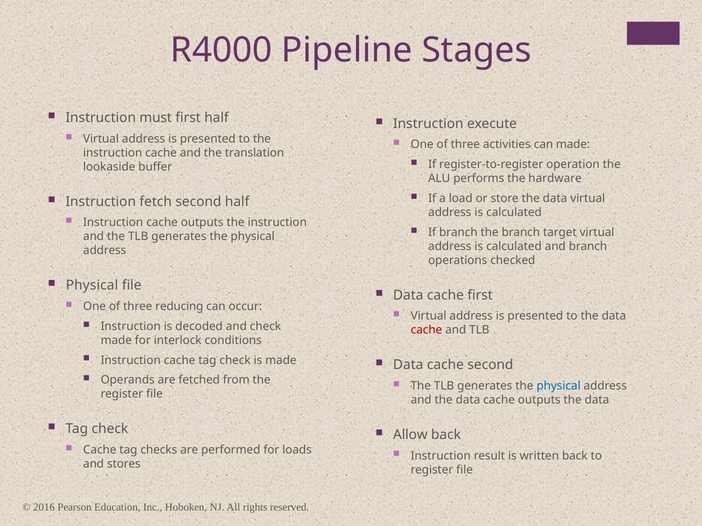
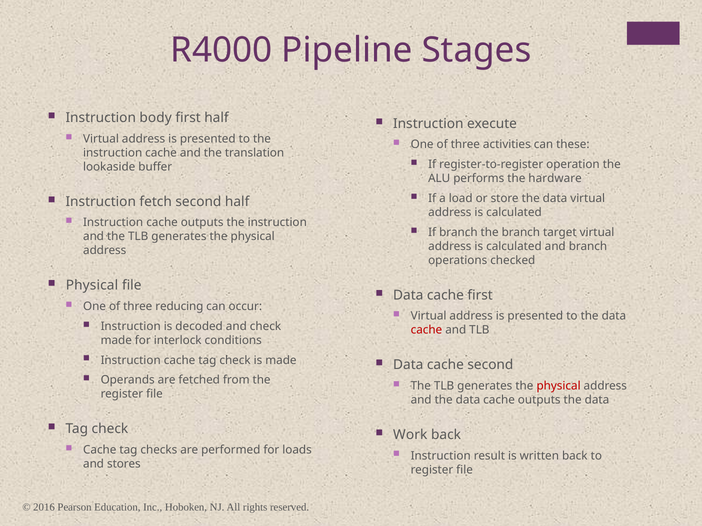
must: must -> body (156, 118)
can made: made -> these (573, 145)
physical colour: blue -> red (559, 386)
Allow: Allow -> Work (410, 435)
